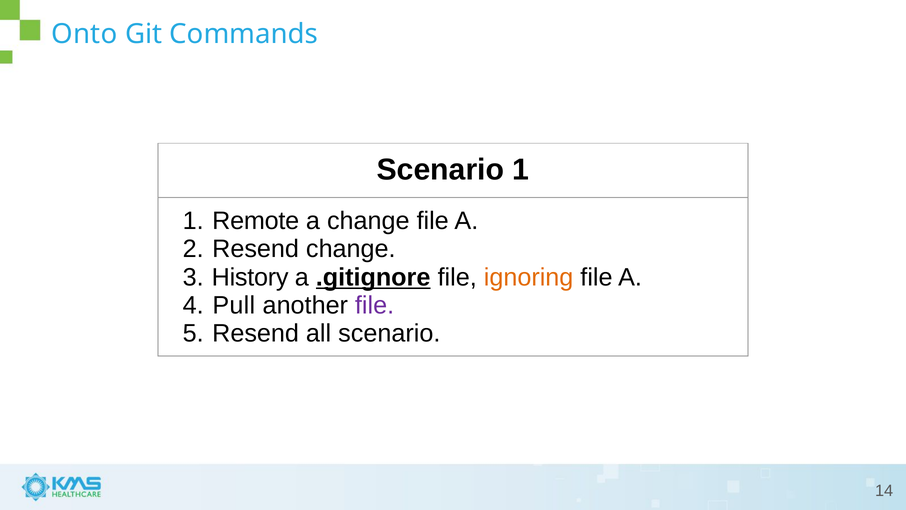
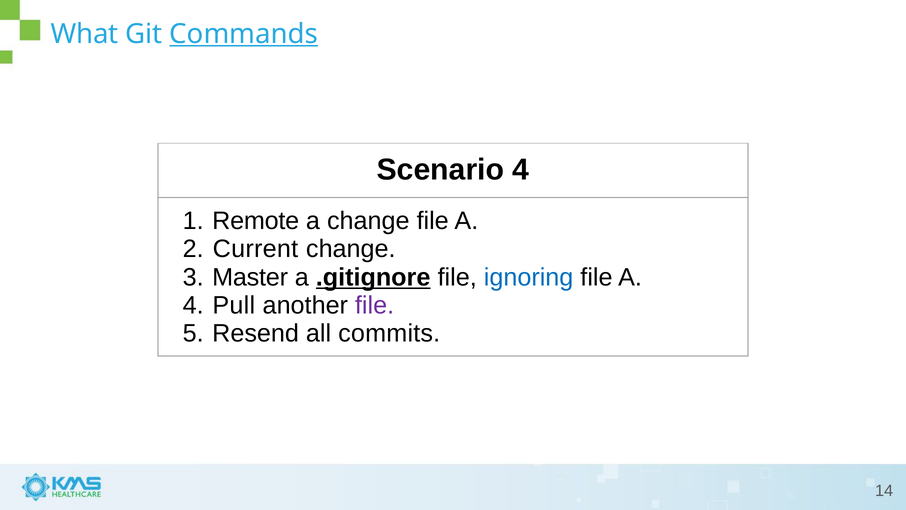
Onto: Onto -> What (85, 34)
Commands underline: none -> present (244, 34)
Scenario 1: 1 -> 4 (521, 169)
Resend: Resend -> Current (255, 249)
History: History -> Master (250, 277)
ignoring colour: orange -> blue (529, 277)
all scenario: scenario -> commits (389, 333)
